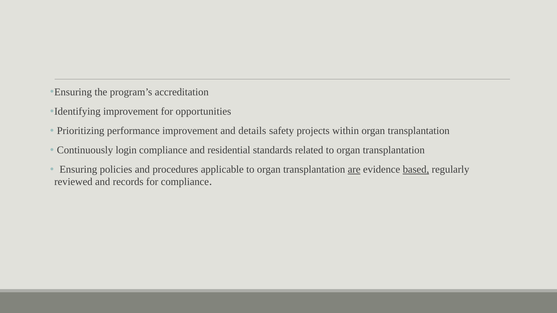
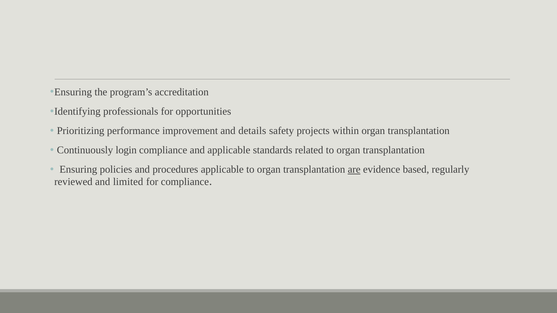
Identifying improvement: improvement -> professionals (131, 111)
and residential: residential -> applicable (229, 150)
based underline: present -> none (416, 170)
records: records -> limited (128, 182)
